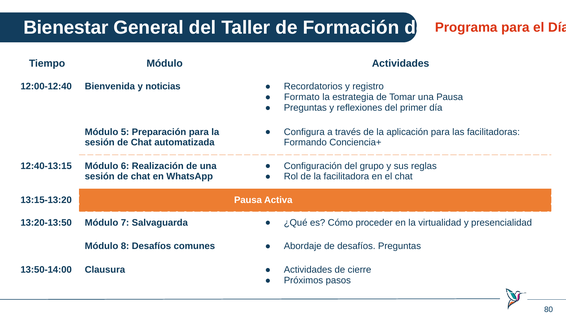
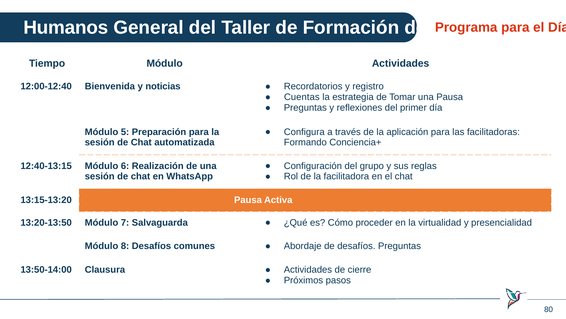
Bienestar: Bienestar -> Humanos (66, 28)
Formato: Formato -> Cuentas (302, 97)
